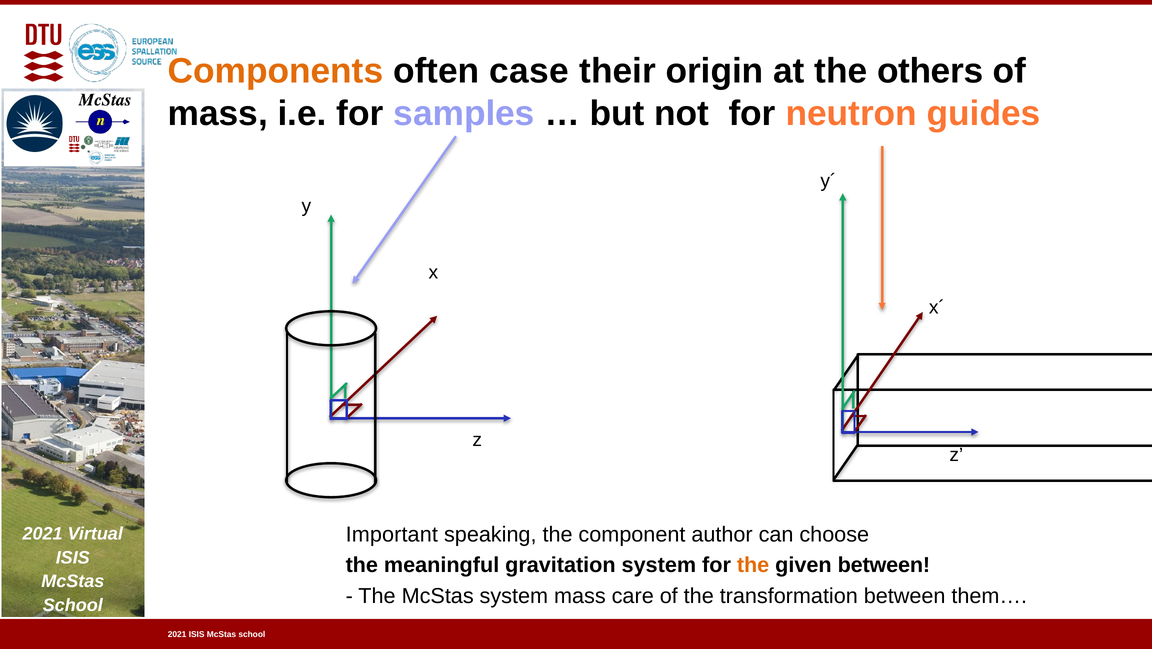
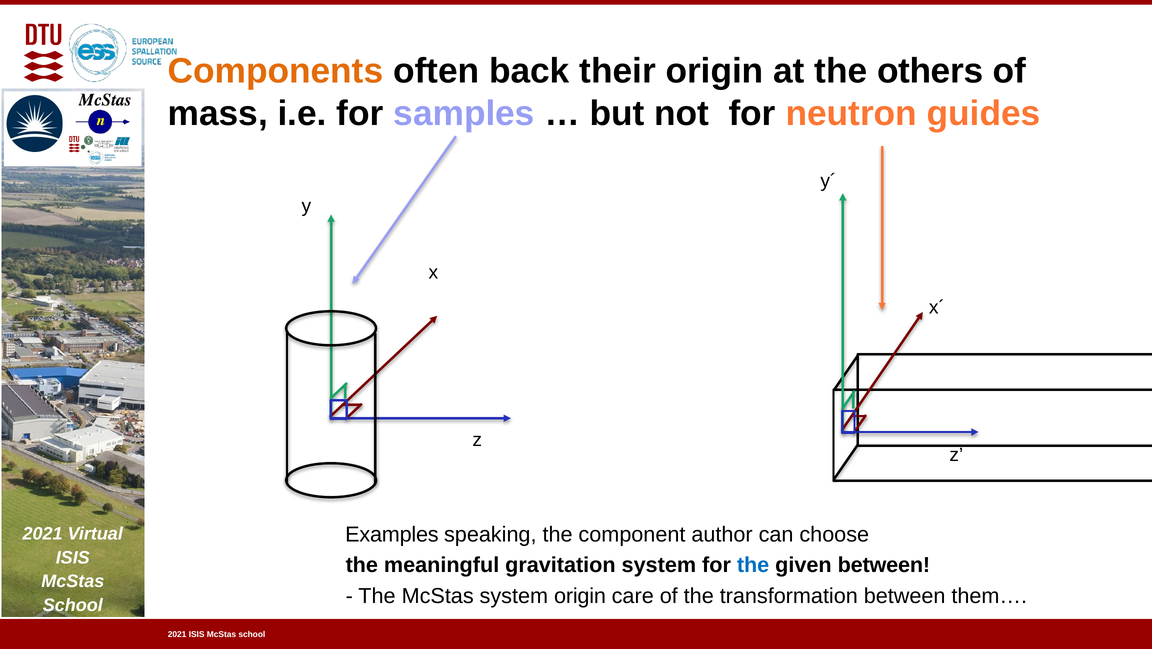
case: case -> back (529, 71)
Important: Important -> Examples (392, 534)
the colour: orange -> blue (753, 565)
system mass: mass -> origin (580, 596)
